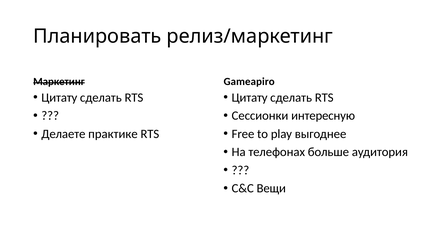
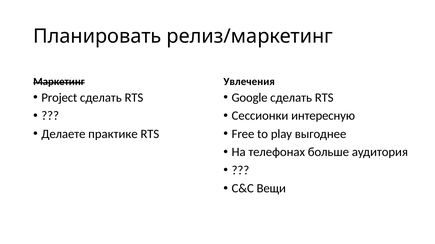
Gameapiro: Gameapiro -> Увлечения (249, 82)
Цитату: Цитату -> Project (59, 98)
Цитату: Цитату -> Google (250, 98)
